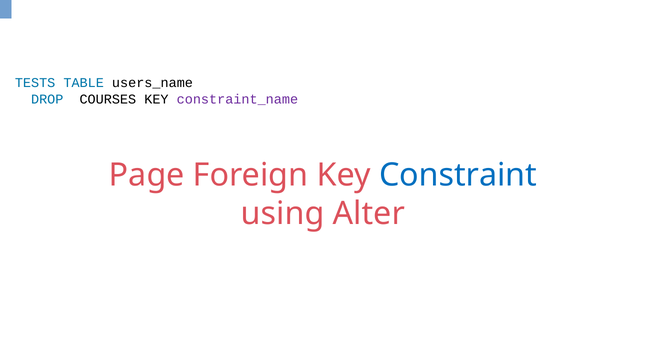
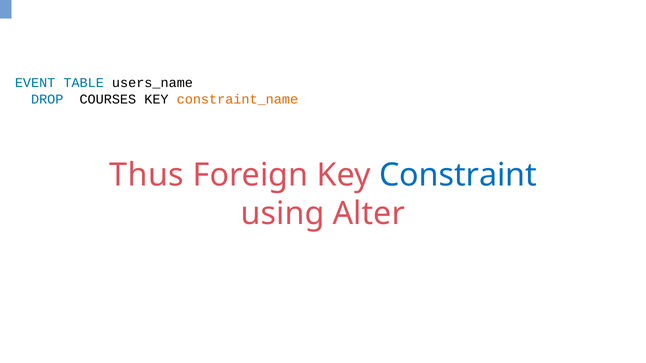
TESTS: TESTS -> EVENT (35, 83)
constraint_name colour: purple -> orange (237, 99)
Page: Page -> Thus (147, 175)
